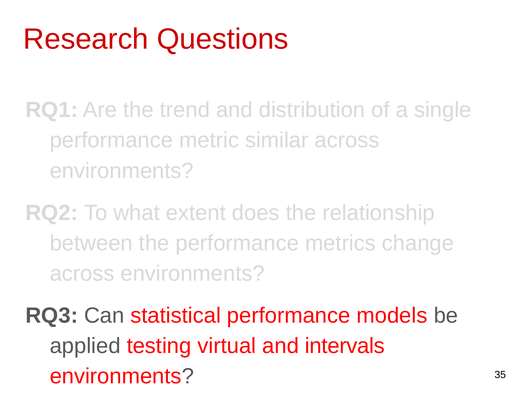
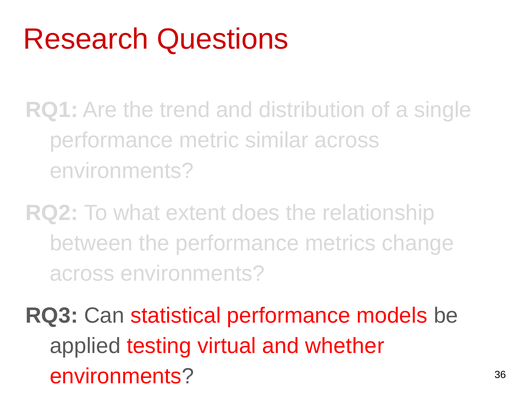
intervals: intervals -> whether (345, 346)
35: 35 -> 36 (500, 375)
